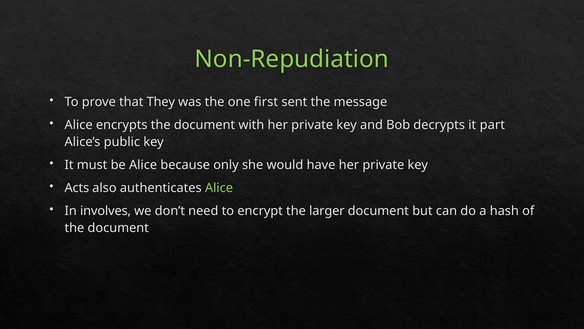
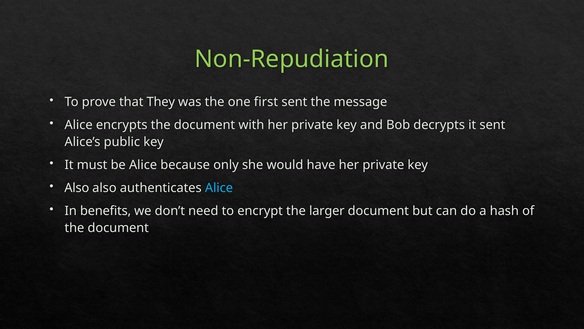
it part: part -> sent (492, 125)
Acts: Acts -> Also (77, 188)
Alice colour: light green -> light blue (219, 188)
involves: involves -> benefits (106, 211)
